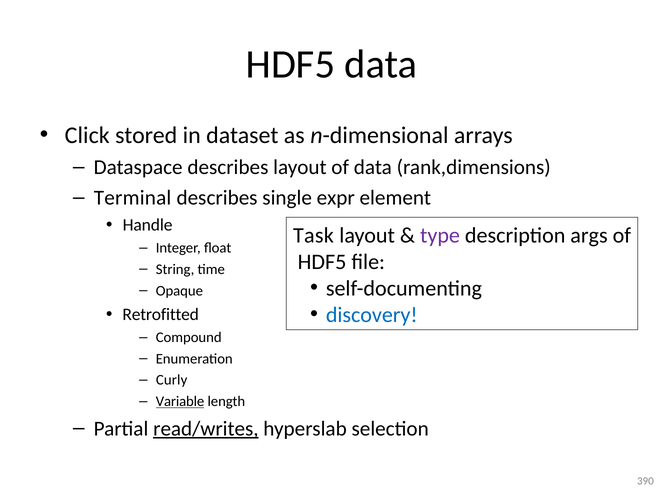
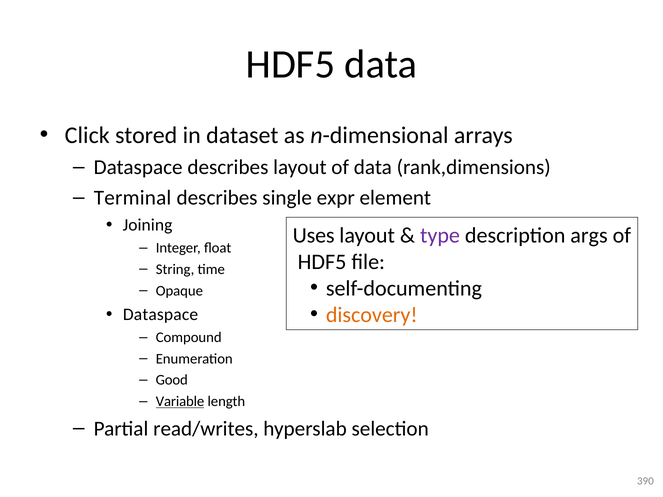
Handle: Handle -> Joining (148, 225)
Task: Task -> Uses (314, 235)
discovery colour: blue -> orange (372, 315)
Retrofitted: Retrofitted -> Dataspace (161, 315)
Curly: Curly -> Good (172, 380)
read/writes underline: present -> none (206, 429)
